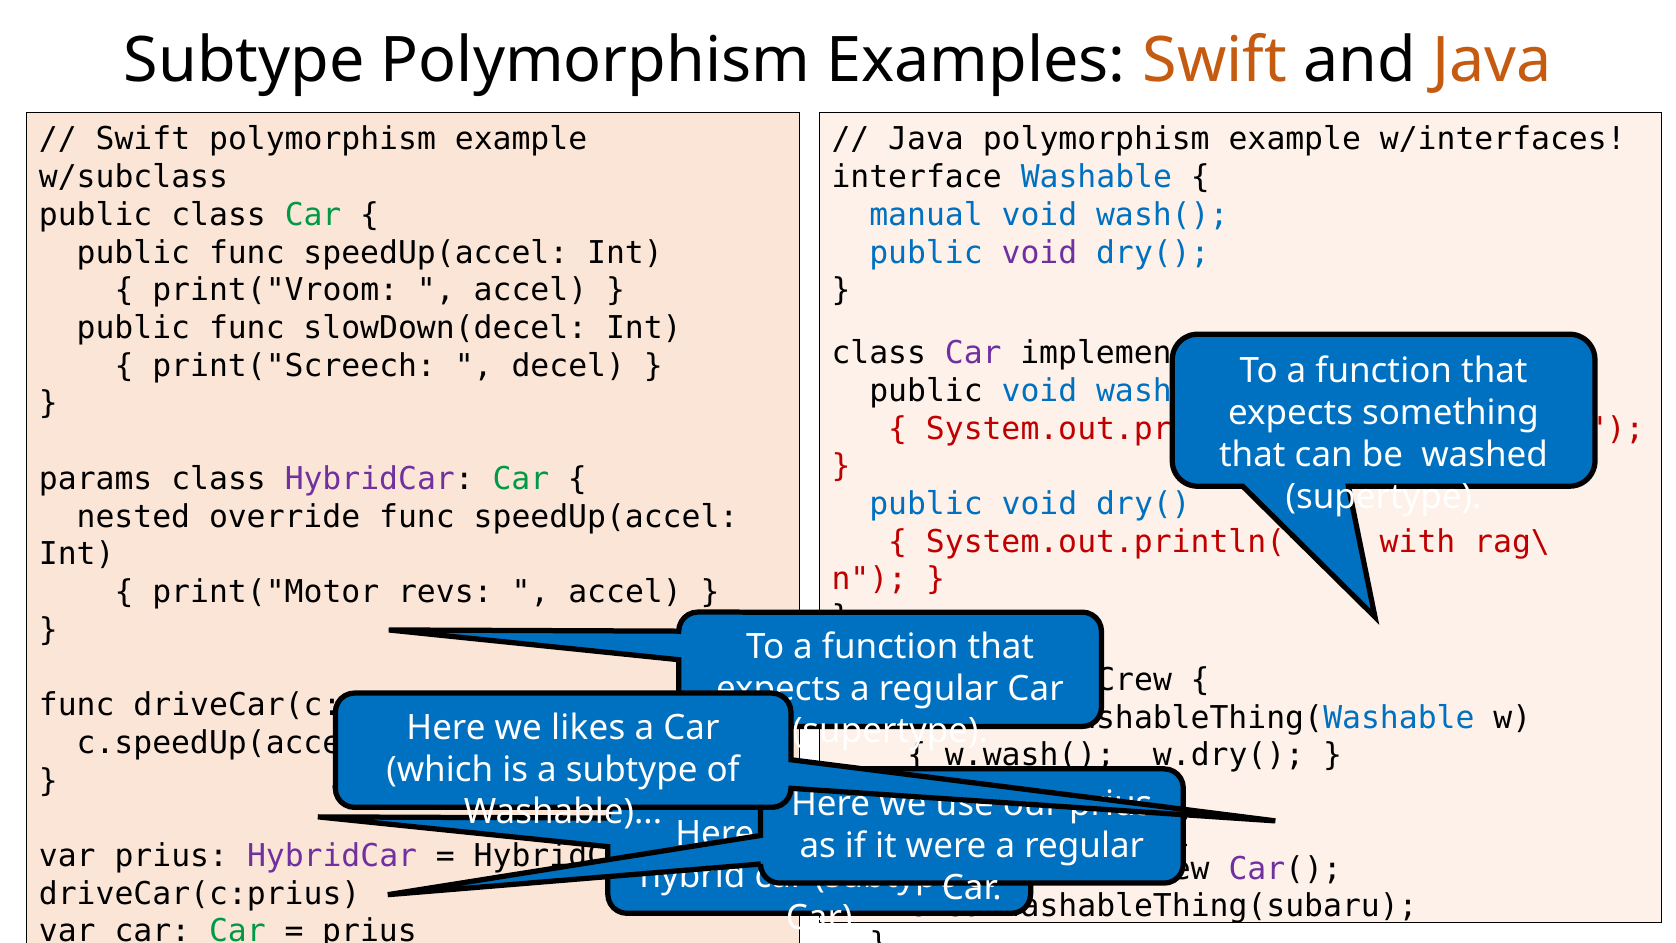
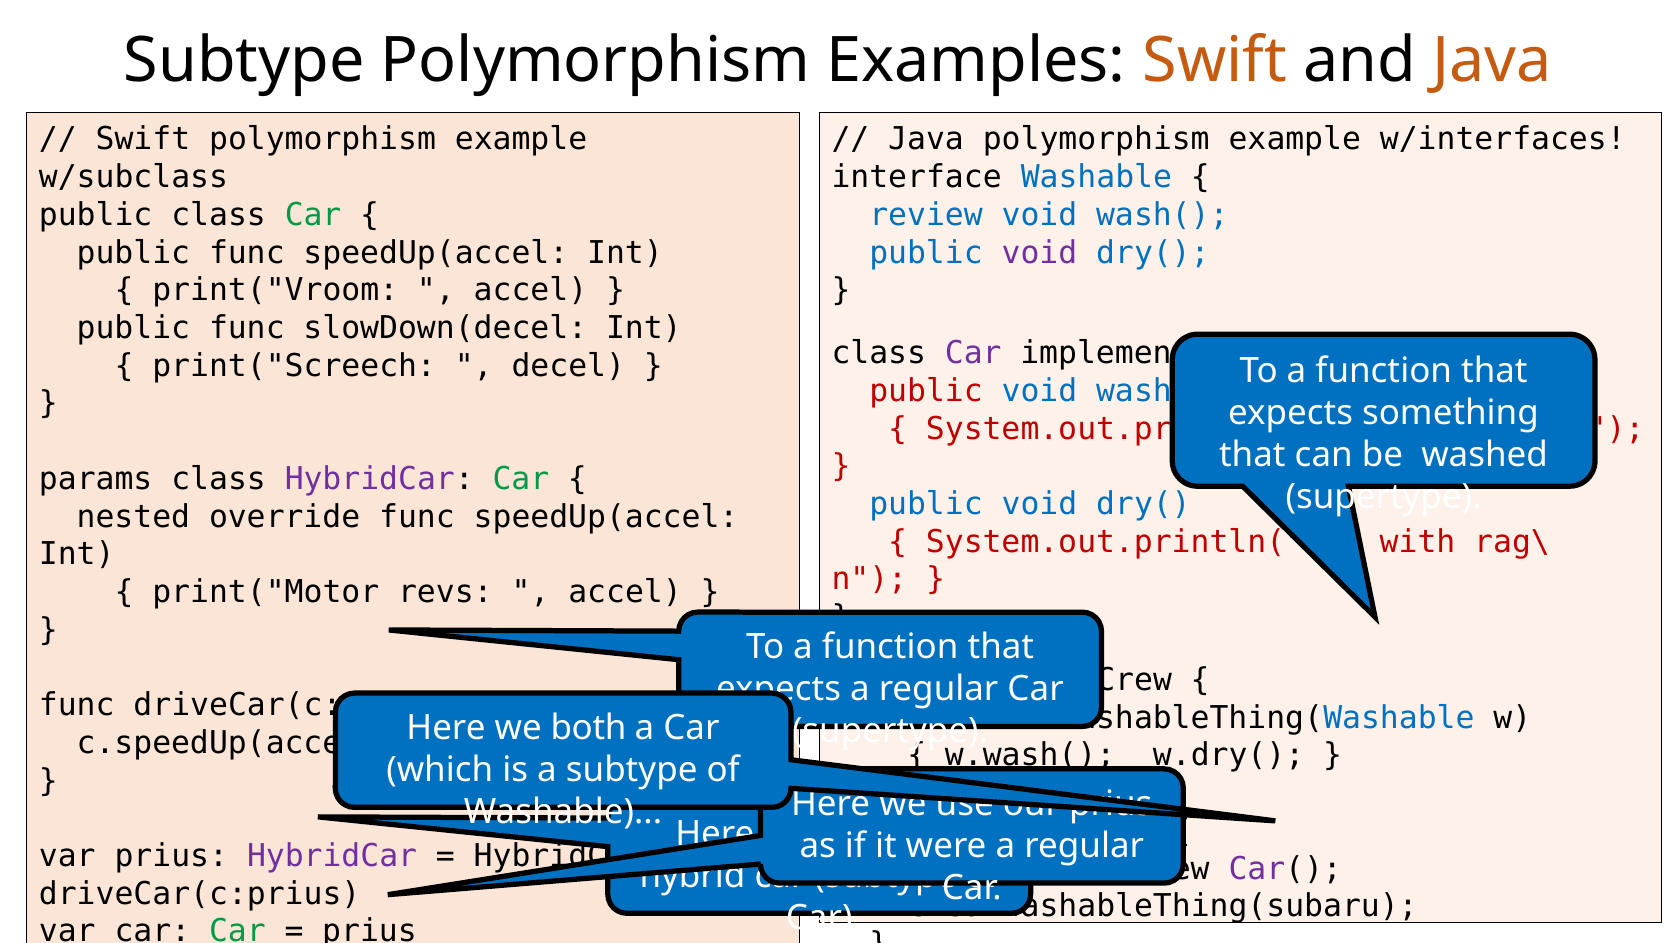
manual: manual -> review (926, 215)
public colour: black -> red (926, 391)
likes: likes -> both (588, 728)
